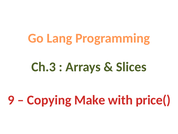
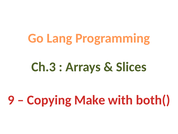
price(: price( -> both( (153, 100)
